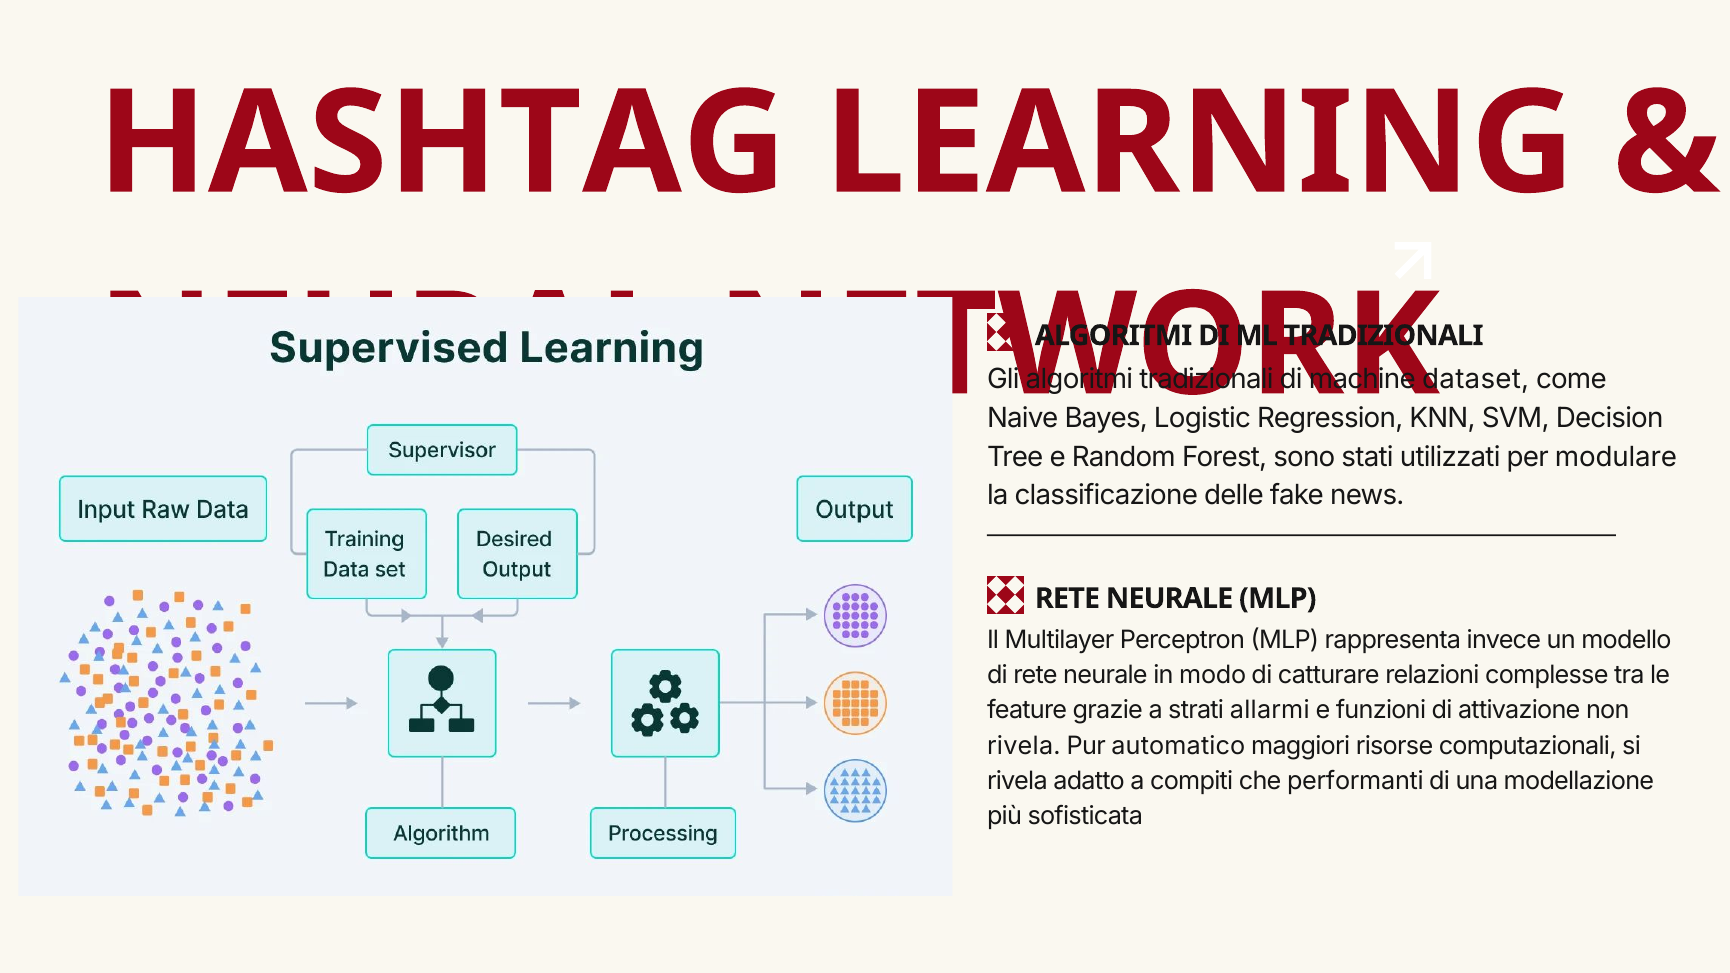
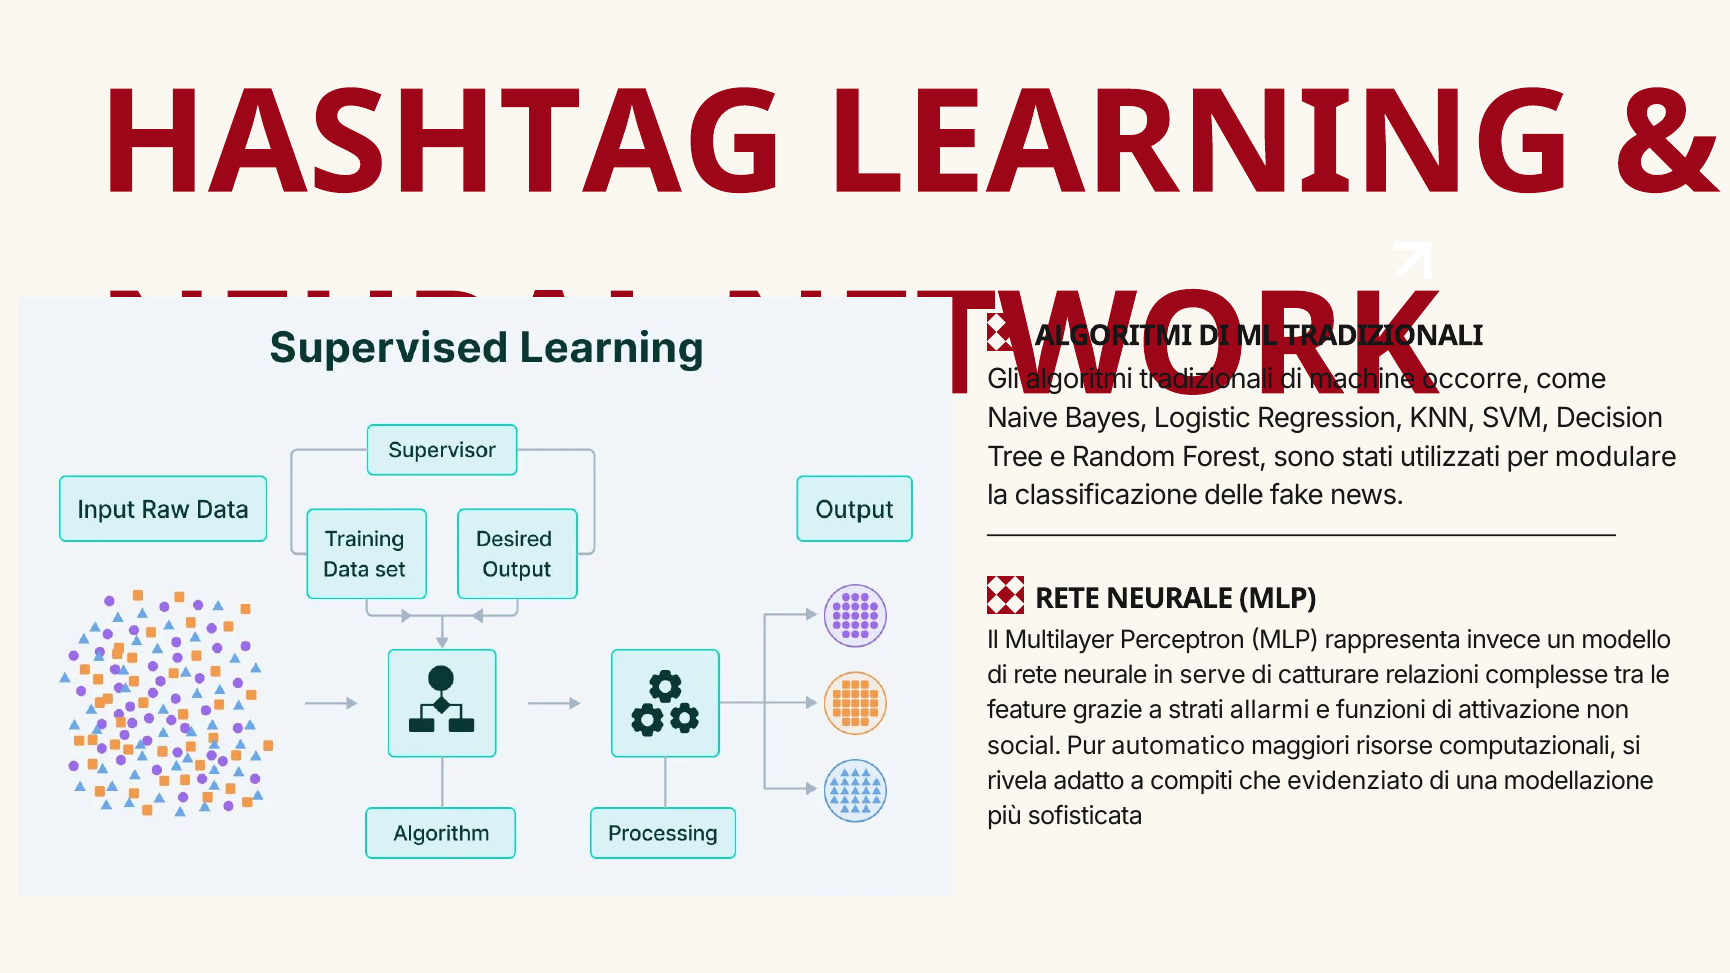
dataset: dataset -> occorre (1476, 379)
modo: modo -> serve (1213, 675)
rivela: rivela -> social (1024, 746)
performanti: performanti -> evidenziato (1355, 781)
